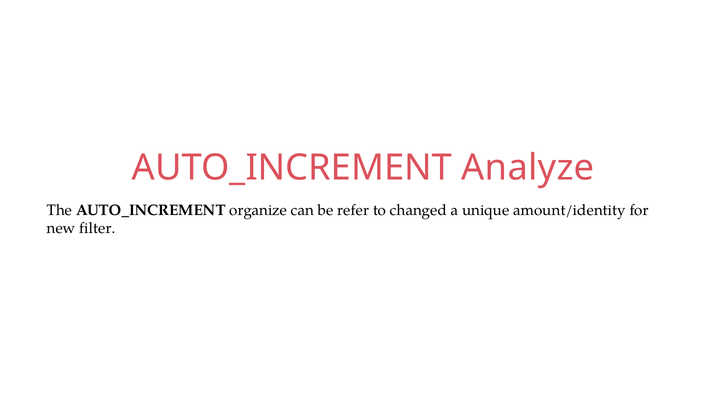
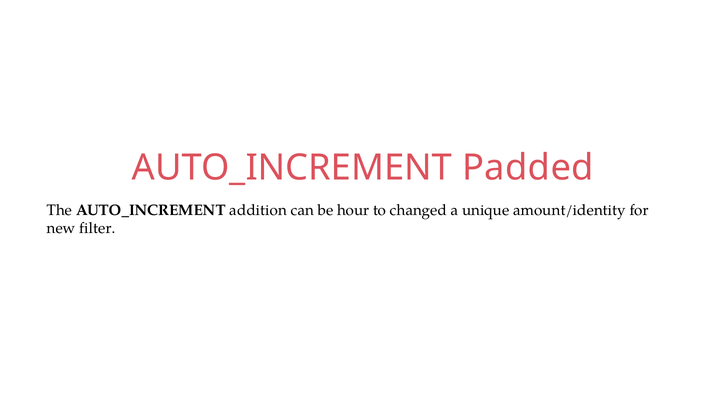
Analyze: Analyze -> Padded (528, 168)
organize: organize -> addition (258, 210)
refer: refer -> hour (353, 210)
